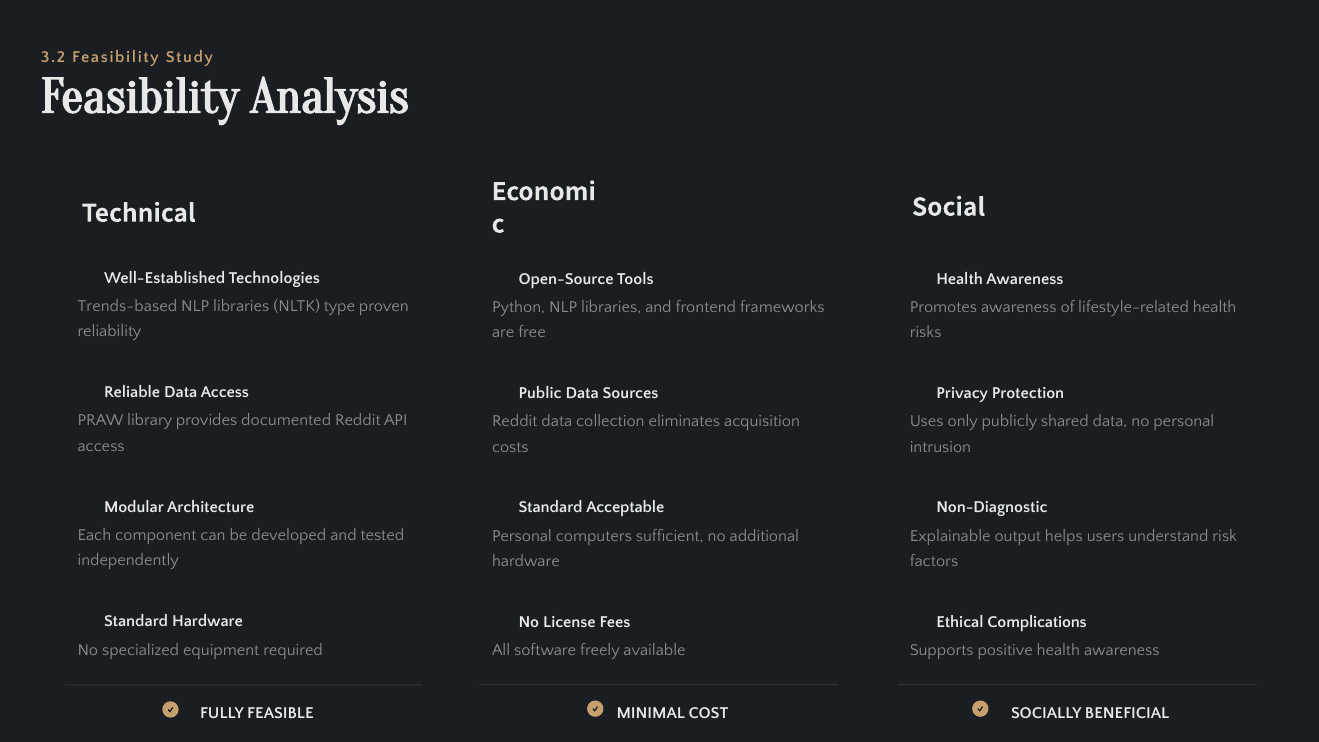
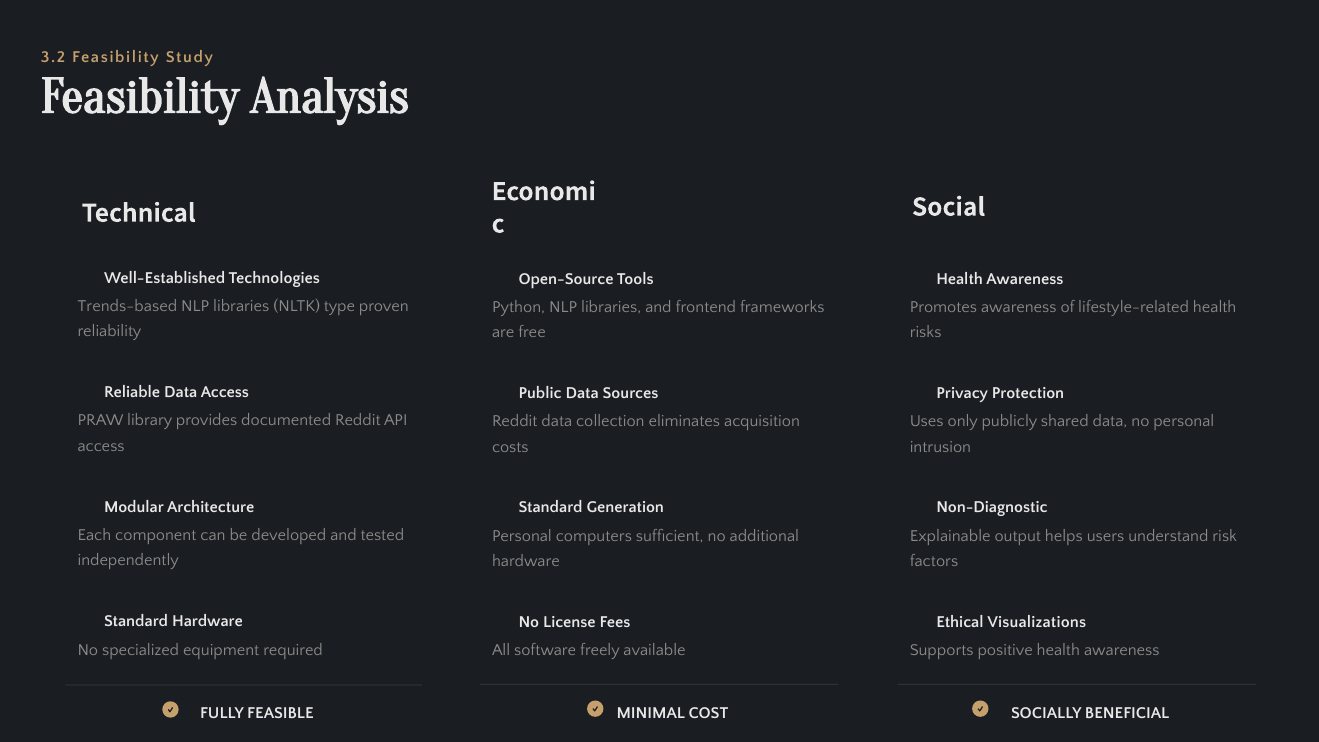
Acceptable: Acceptable -> Generation (625, 508)
Complications: Complications -> Visualizations (1037, 622)
